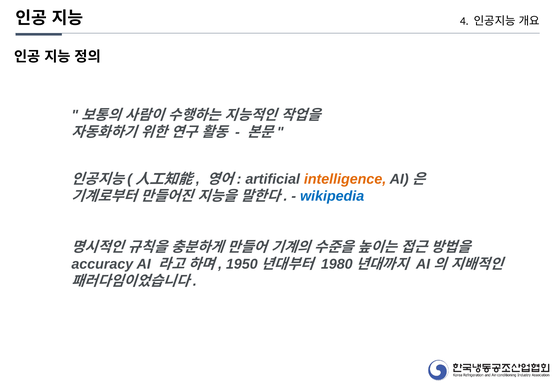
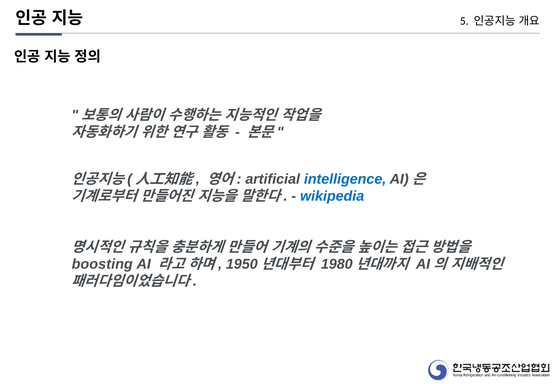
4: 4 -> 5 (464, 21)
intelligence colour: orange -> blue (345, 179)
accuracy: accuracy -> boosting (102, 264)
